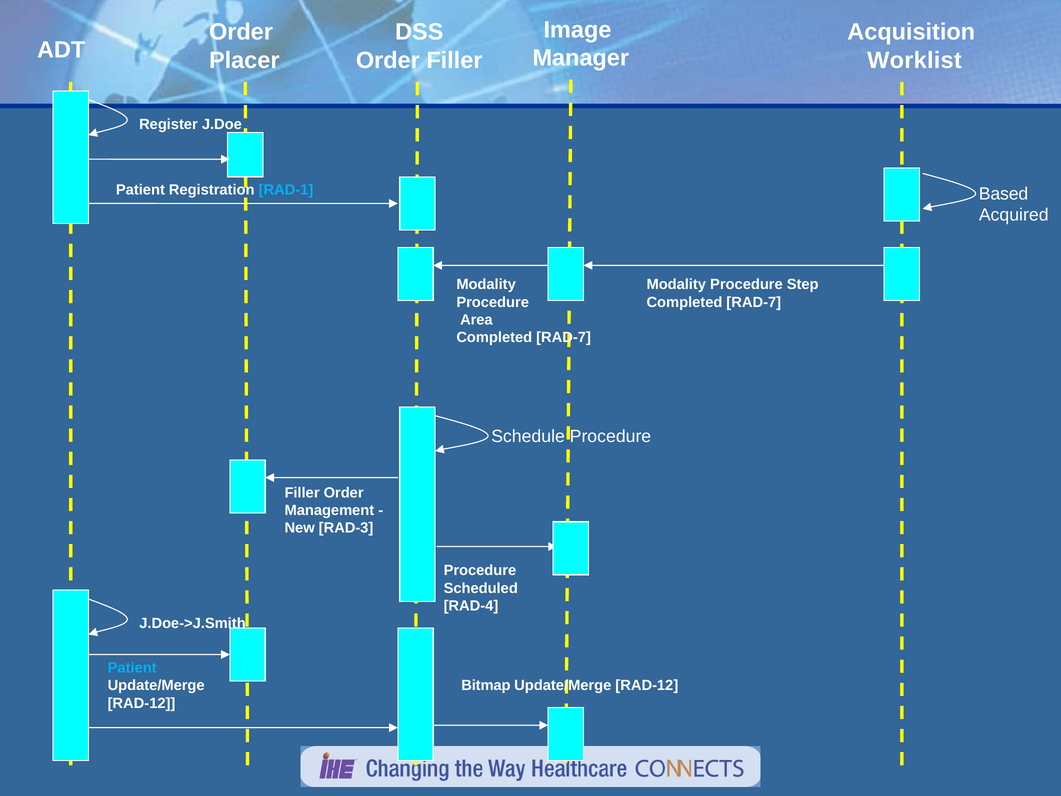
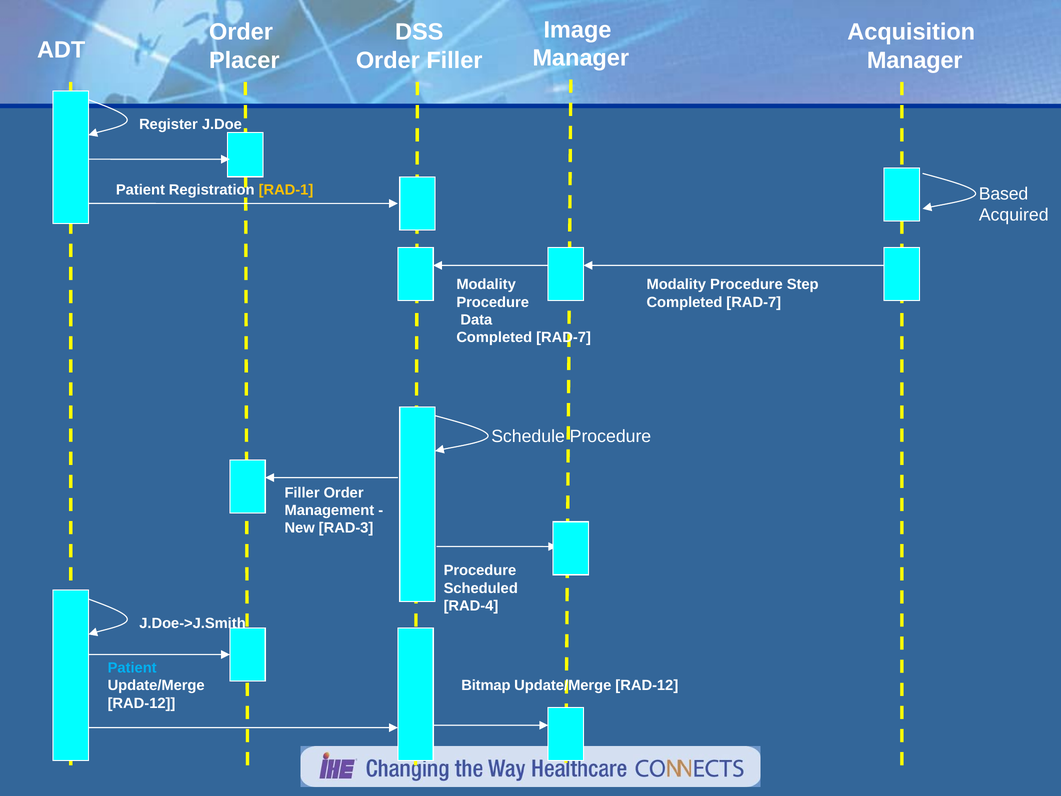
Worklist: Worklist -> Manager (915, 60)
RAD-1 colour: light blue -> yellow (286, 190)
Area: Area -> Data (476, 320)
